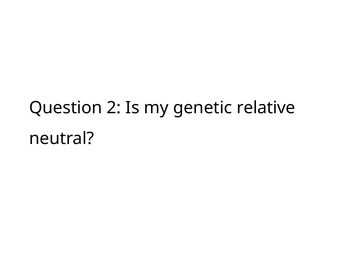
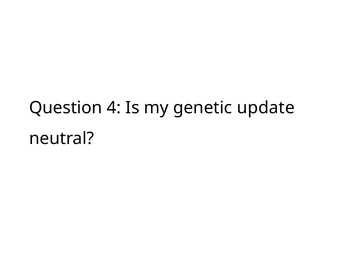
2: 2 -> 4 (114, 108)
relative: relative -> update (266, 108)
